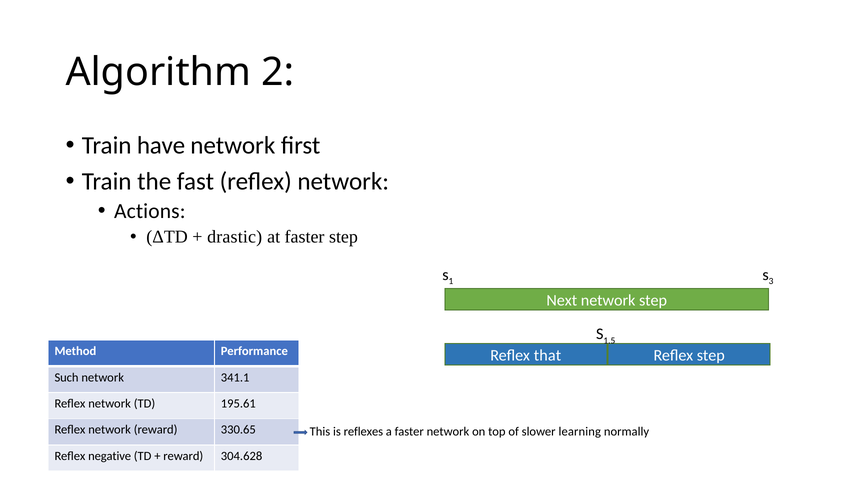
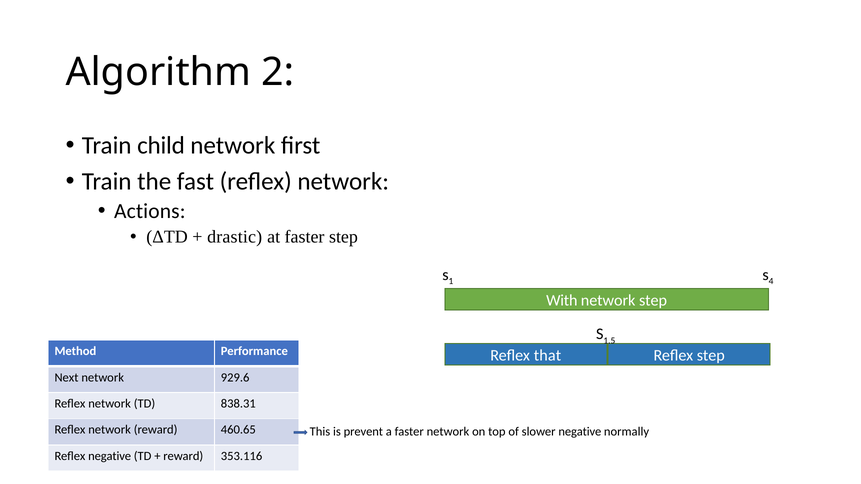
have: have -> child (161, 146)
3: 3 -> 4 (771, 282)
Next: Next -> With (562, 300)
Such: Such -> Next (67, 378)
341.1: 341.1 -> 929.6 (235, 378)
195.61: 195.61 -> 838.31 (238, 404)
330.65: 330.65 -> 460.65 (238, 430)
reflexes: reflexes -> prevent (363, 432)
slower learning: learning -> negative (580, 432)
304.628: 304.628 -> 353.116 (242, 456)
